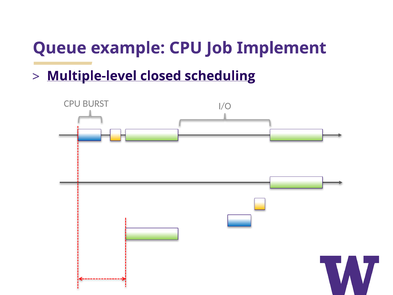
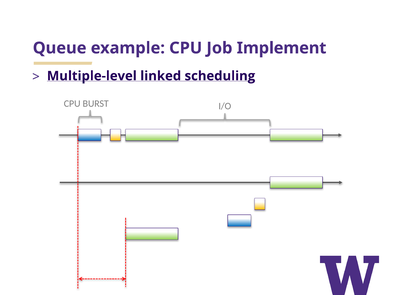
closed: closed -> linked (161, 76)
